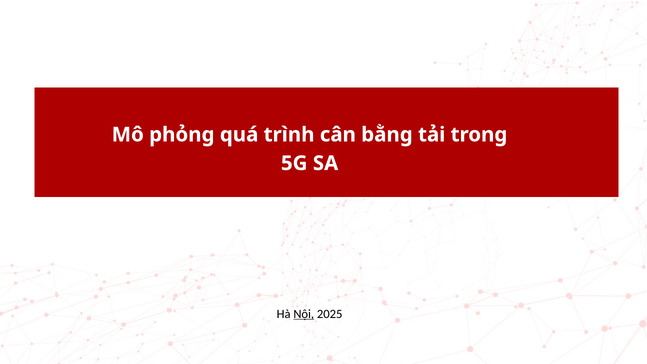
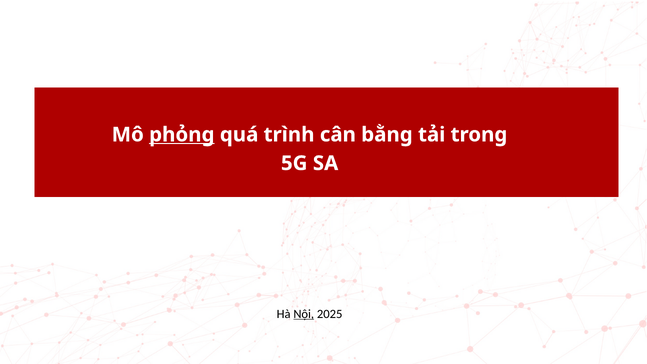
phỏng underline: none -> present (182, 135)
